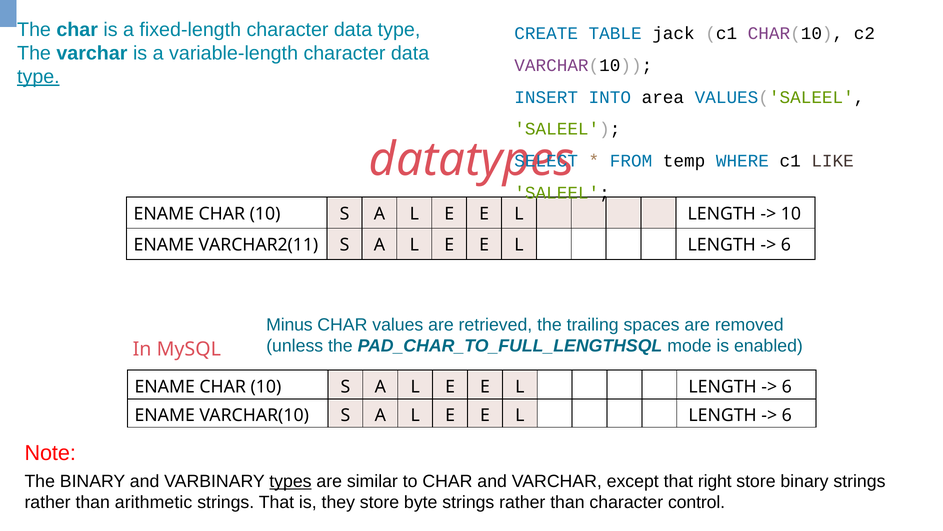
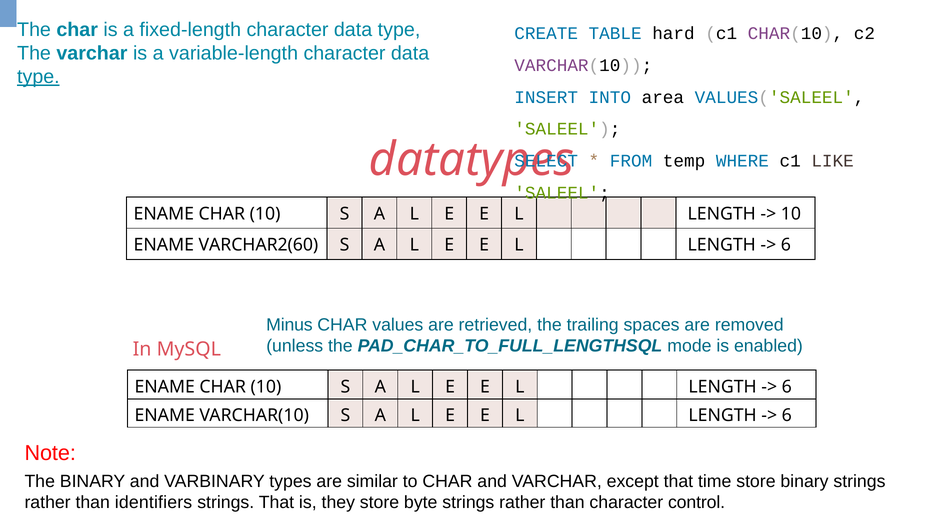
jack: jack -> hard (673, 33)
VARCHAR2(11: VARCHAR2(11 -> VARCHAR2(60 (258, 245)
types underline: present -> none (290, 481)
right: right -> time (715, 481)
arithmetic: arithmetic -> identifiers (153, 502)
